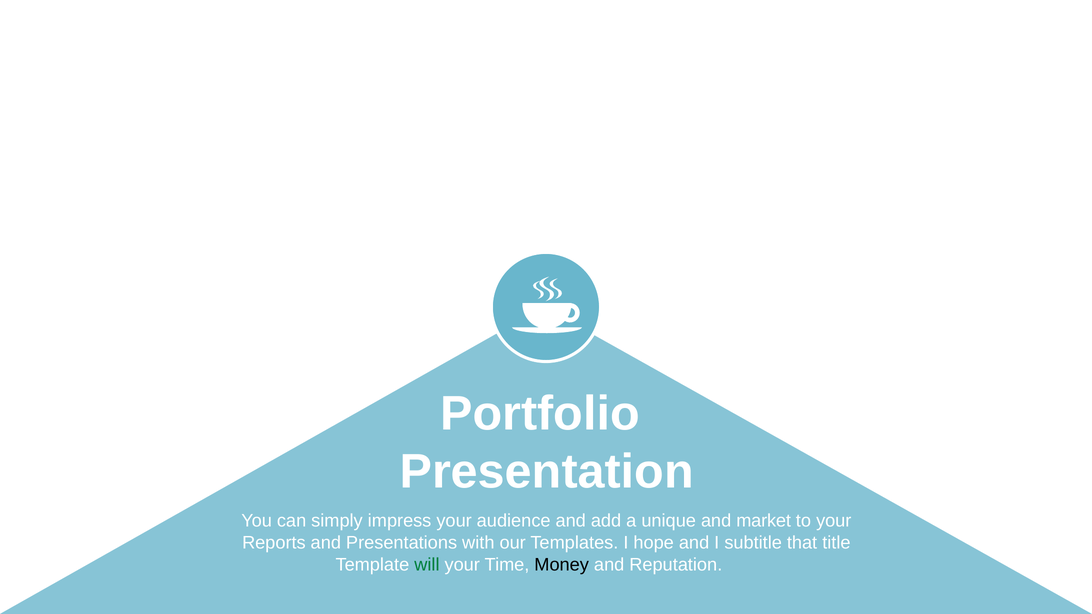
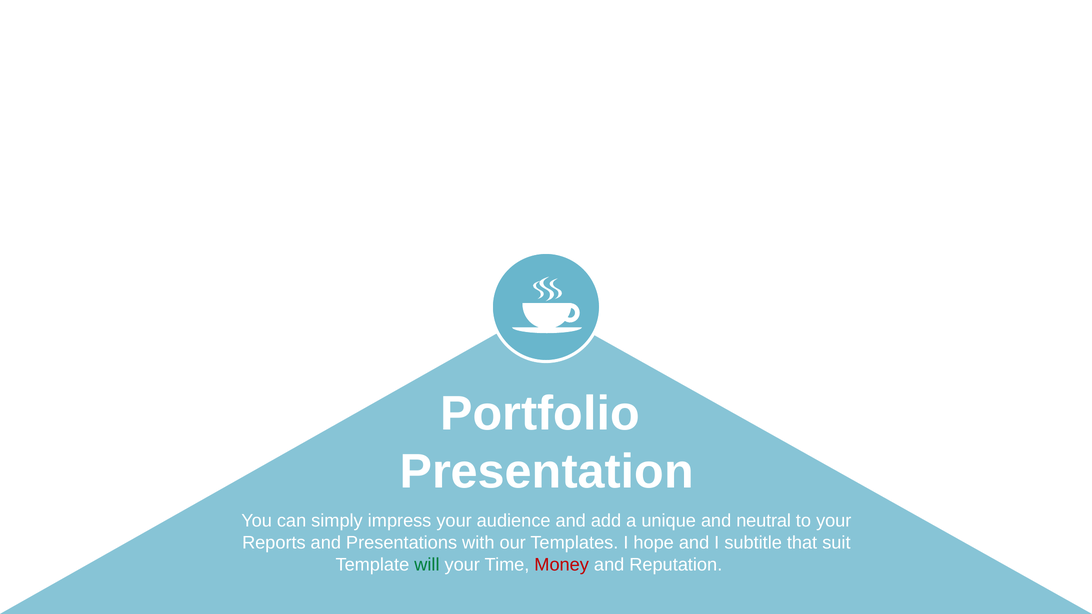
market: market -> neutral (764, 521)
title: title -> suit (836, 543)
Money colour: black -> red (562, 565)
